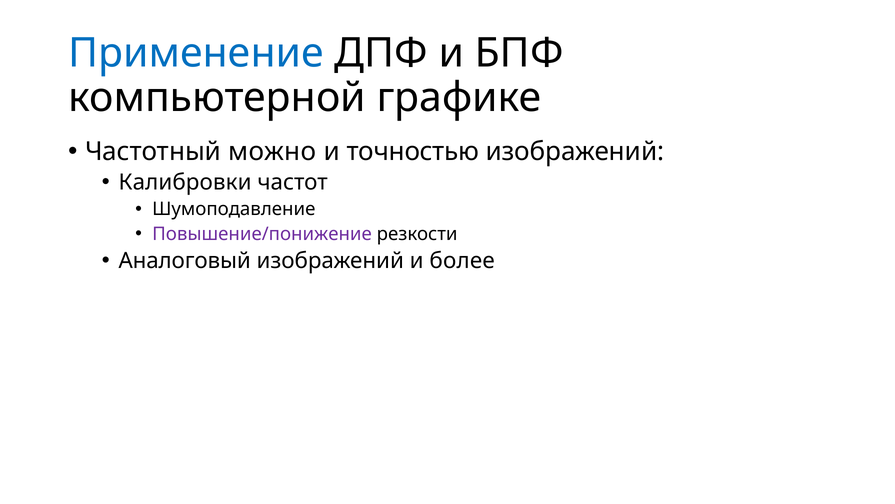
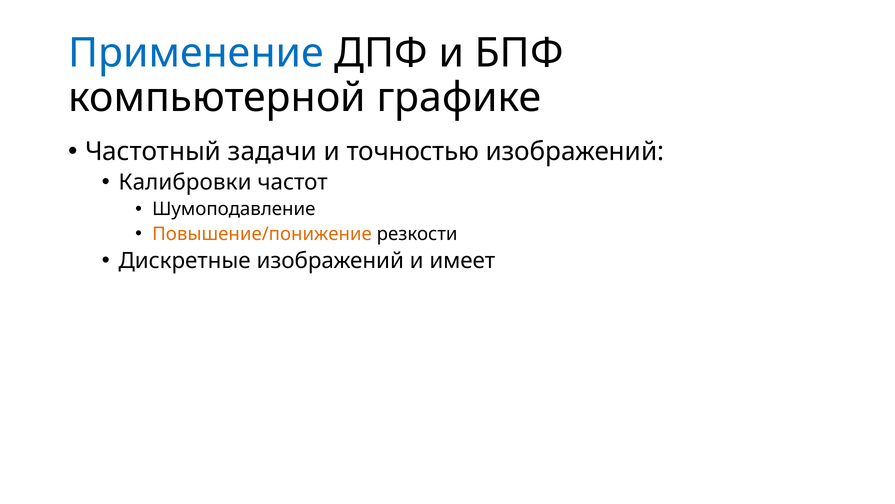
можно: можно -> задачи (272, 151)
Повышение/понижение colour: purple -> orange (262, 234)
Аналоговый: Аналоговый -> Дискретные (185, 261)
более: более -> имеет (462, 261)
